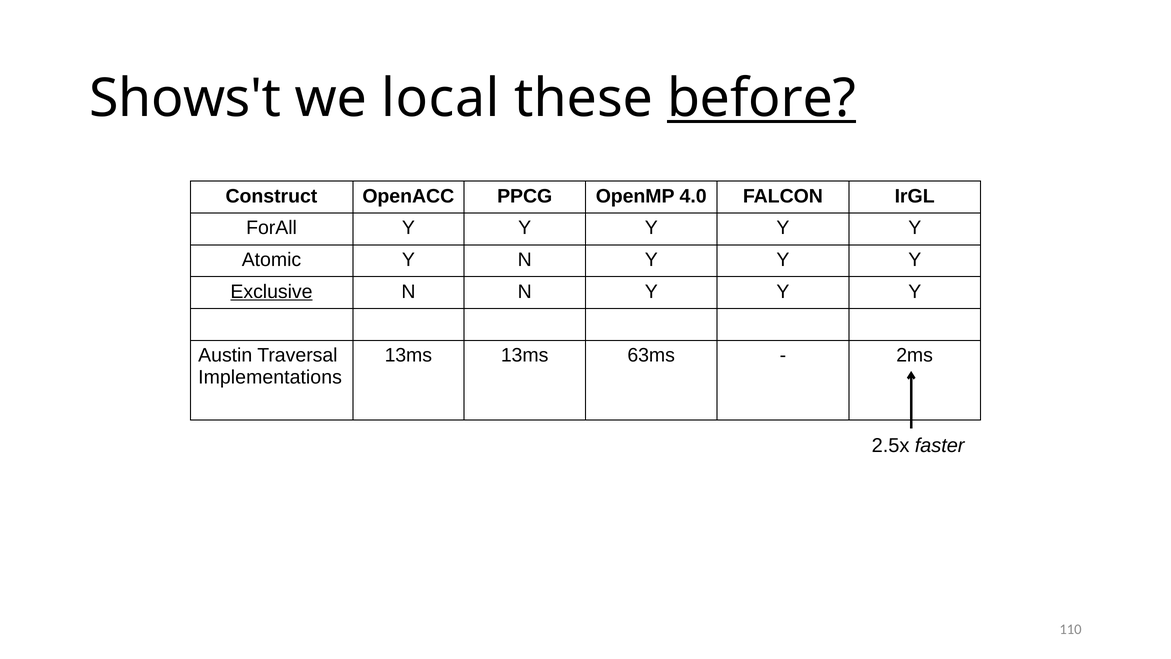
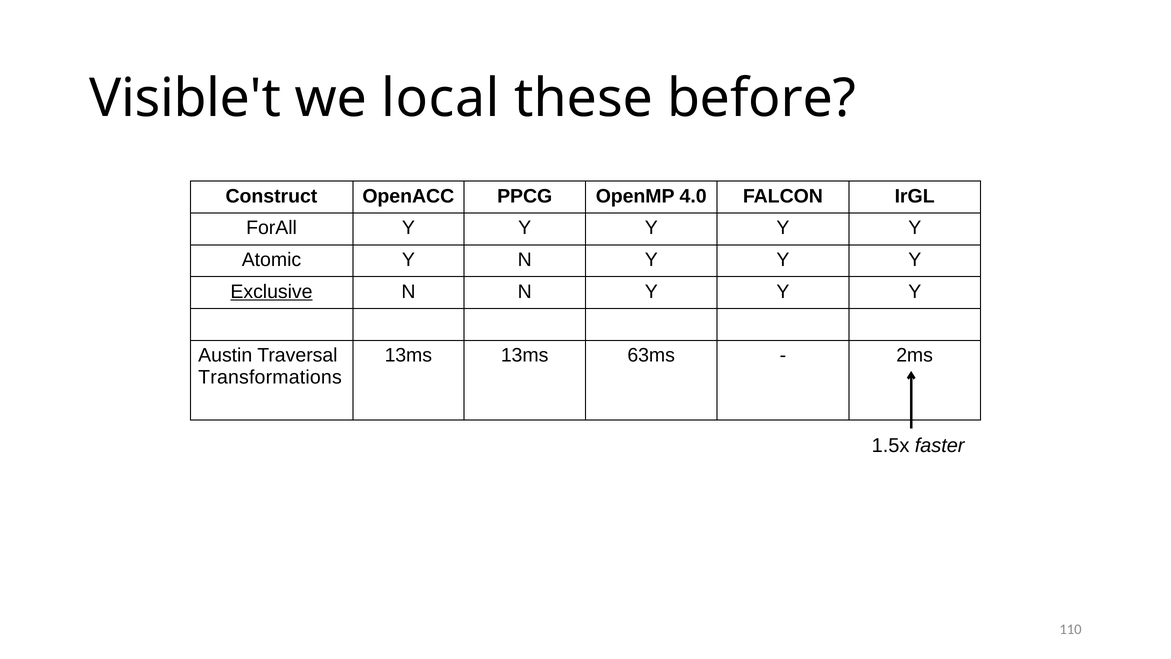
Shows't: Shows't -> Visible't (185, 98)
before underline: present -> none (762, 98)
Implementations: Implementations -> Transformations (270, 377)
2.5x: 2.5x -> 1.5x (891, 446)
